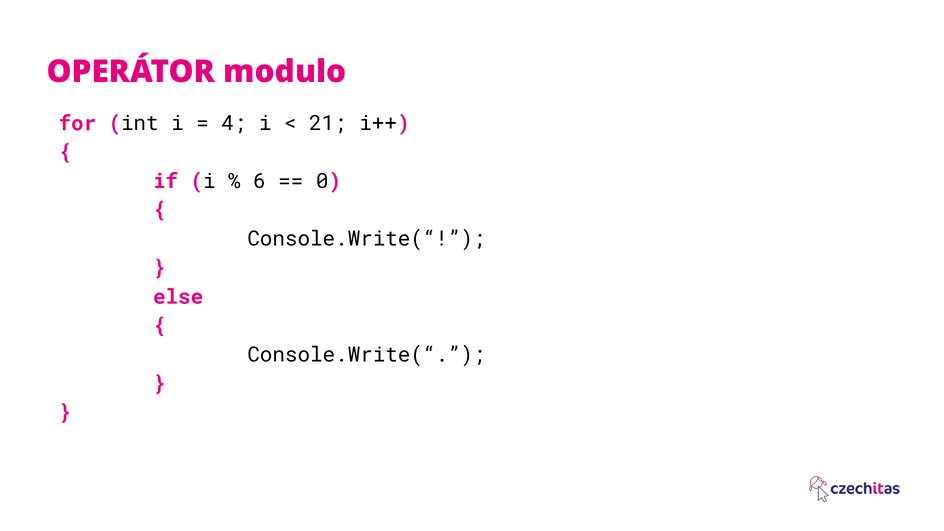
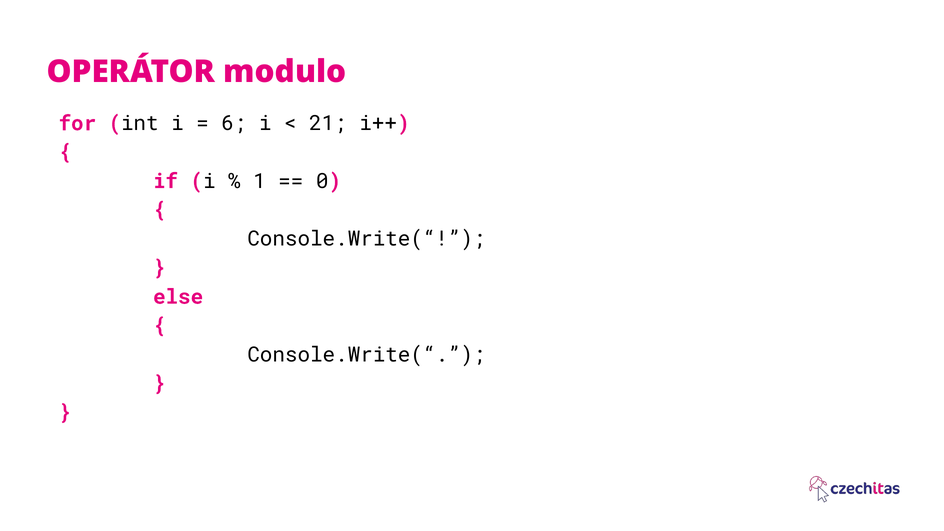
4: 4 -> 6 (234, 123)
6: 6 -> 1 (259, 181)
